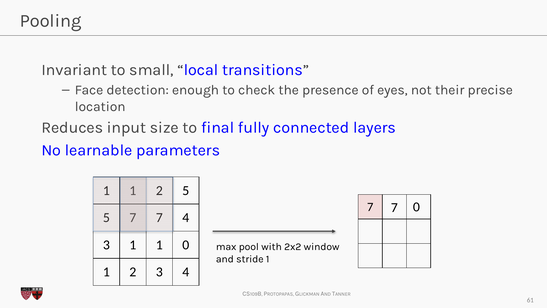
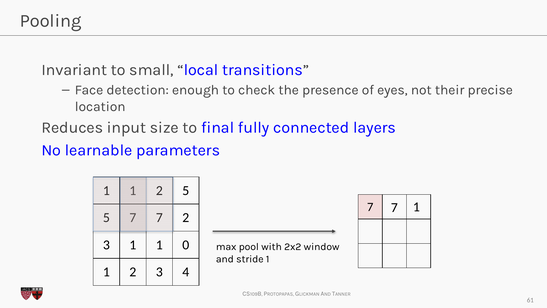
7 0: 0 -> 1 (416, 207)
4: 4 -> 2 (186, 218)
